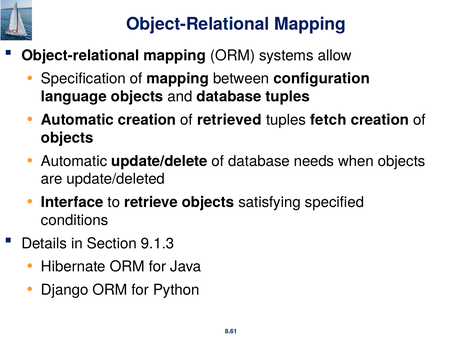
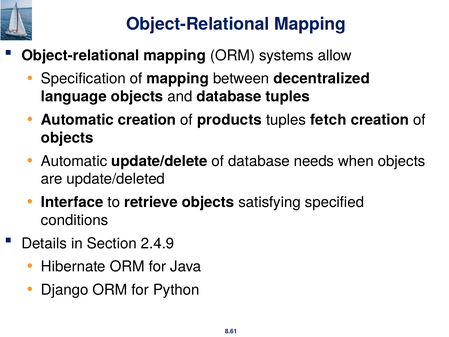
configuration: configuration -> decentralized (322, 79)
retrieved: retrieved -> products (229, 120)
9.1.3: 9.1.3 -> 2.4.9 (158, 243)
